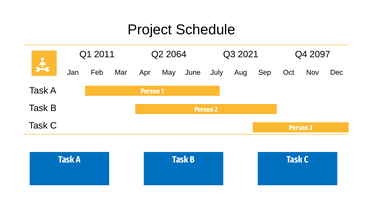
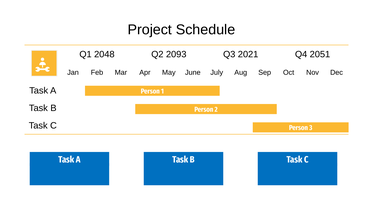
2011: 2011 -> 2048 (104, 54)
2064: 2064 -> 2093 (176, 54)
2097: 2097 -> 2051 (320, 54)
